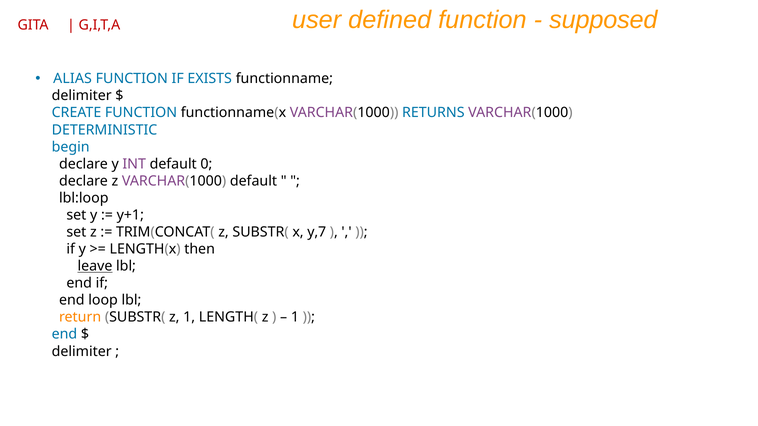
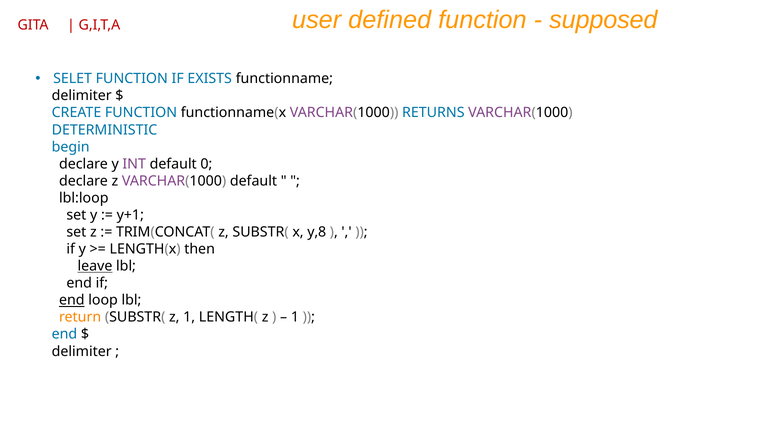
ALIAS: ALIAS -> SELET (73, 79)
y,7: y,7 -> y,8 (317, 232)
end underline: none -> present (72, 300)
